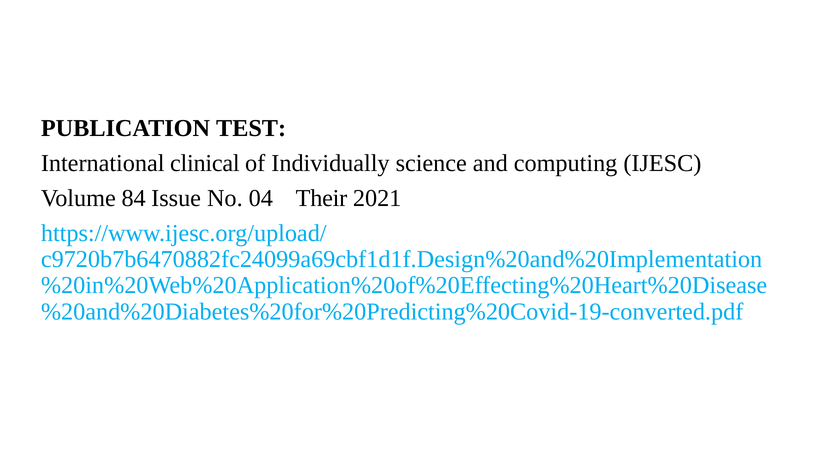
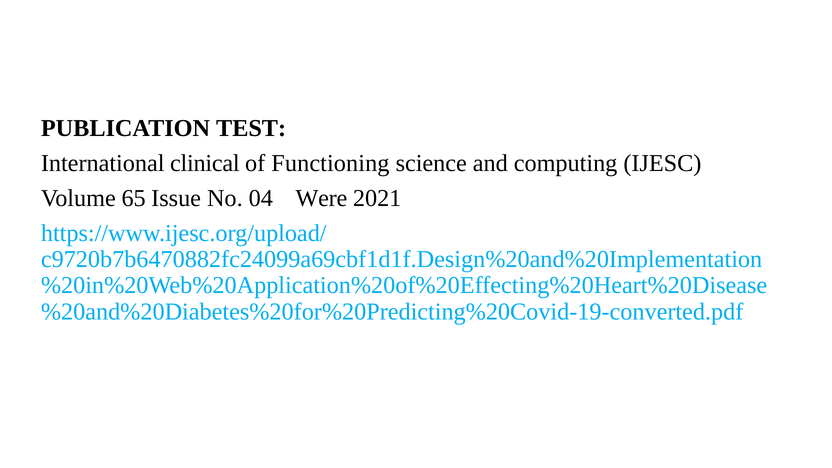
Individually: Individually -> Functioning (330, 163)
84: 84 -> 65 (134, 198)
Their: Their -> Were (321, 198)
